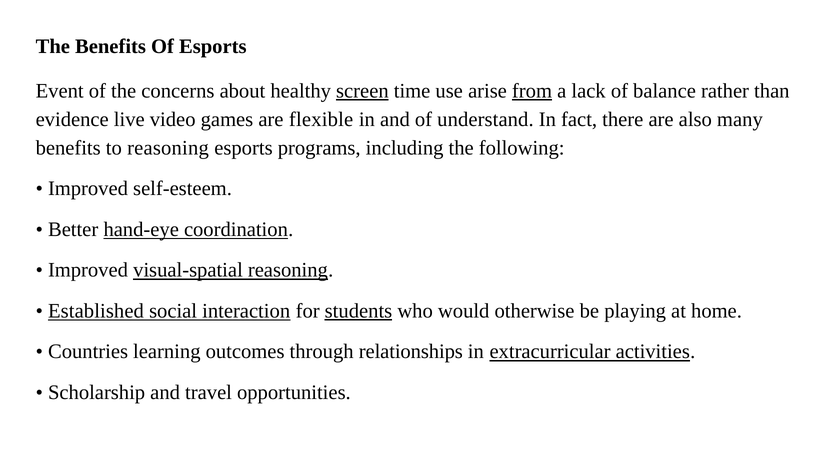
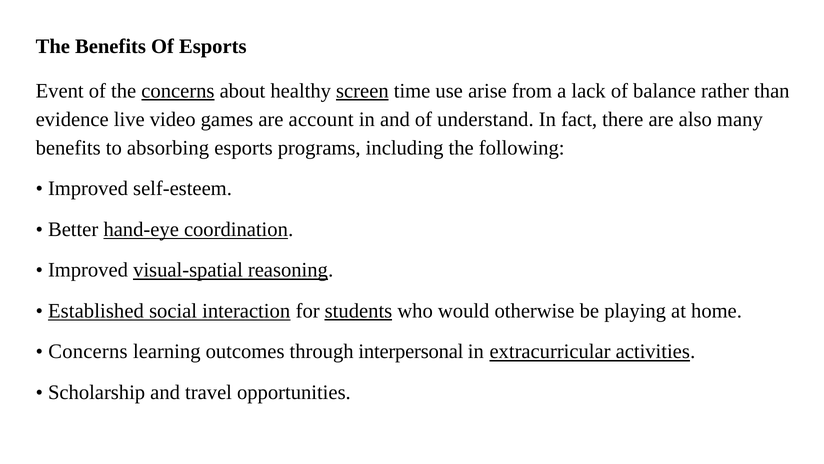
concerns underline: none -> present (178, 91)
from underline: present -> none (532, 91)
flexible: flexible -> account (321, 119)
to reasoning: reasoning -> absorbing (168, 148)
Countries: Countries -> Concerns (88, 351)
relationships: relationships -> interpersonal (411, 351)
